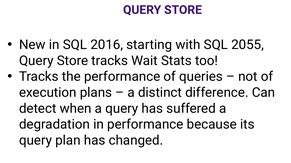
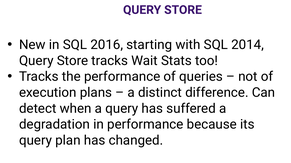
2055: 2055 -> 2014 (248, 45)
